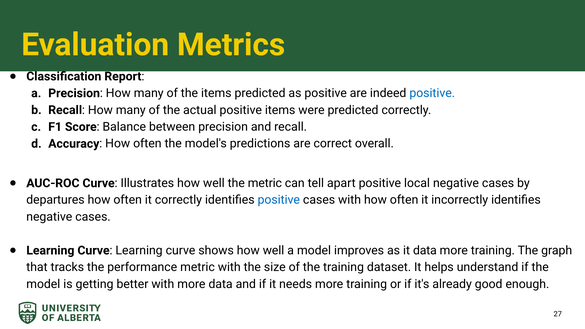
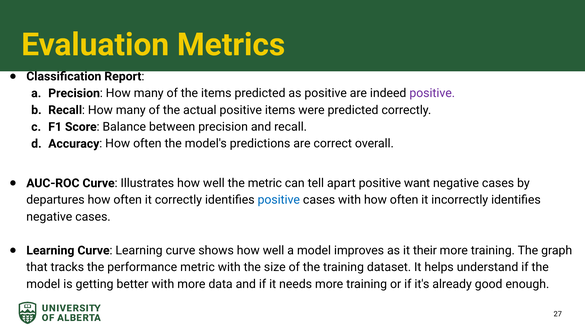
positive colour: blue -> purple (432, 93)
local: local -> want (417, 183)
it data: data -> their (425, 250)
